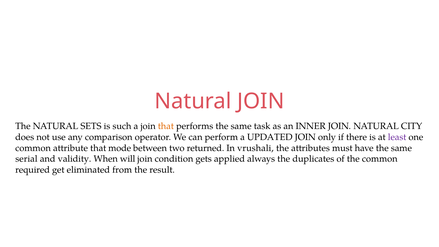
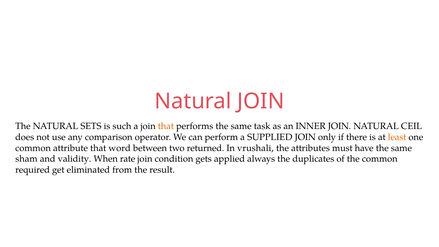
CITY: CITY -> CEIL (412, 126)
UPDATED: UPDATED -> SUPPLIED (270, 137)
least colour: purple -> orange (397, 137)
mode: mode -> word (120, 148)
serial: serial -> sham (26, 159)
will: will -> rate (128, 159)
